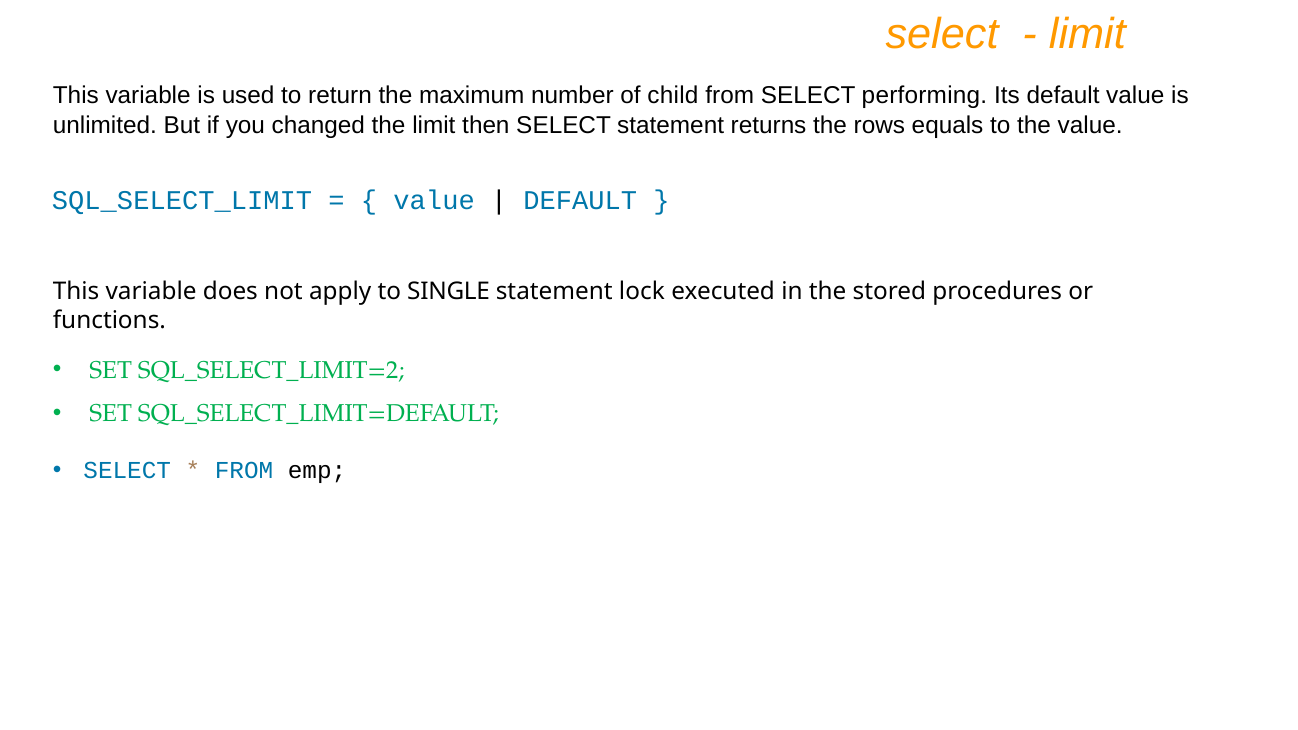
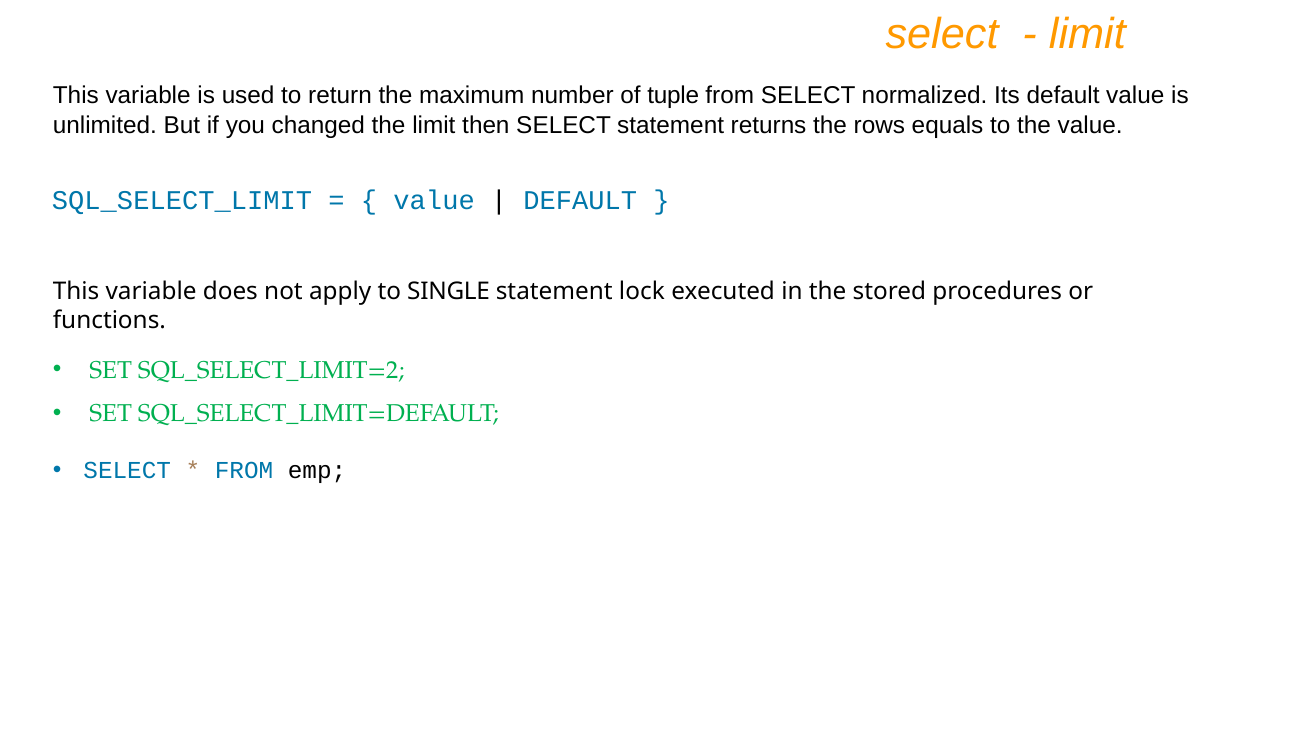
child: child -> tuple (673, 96)
performing: performing -> normalized (925, 96)
